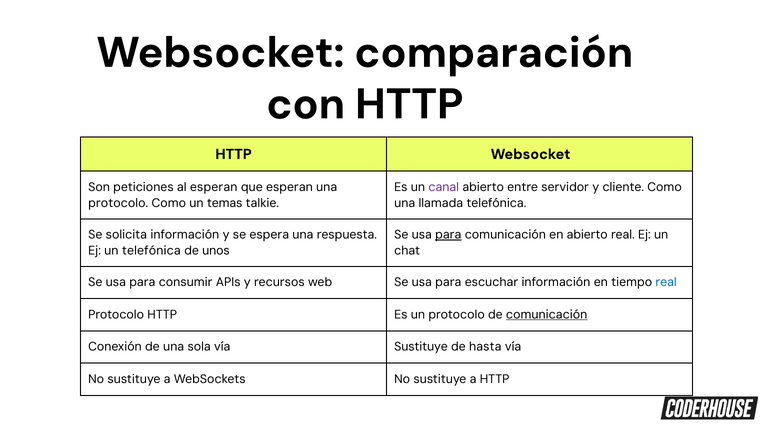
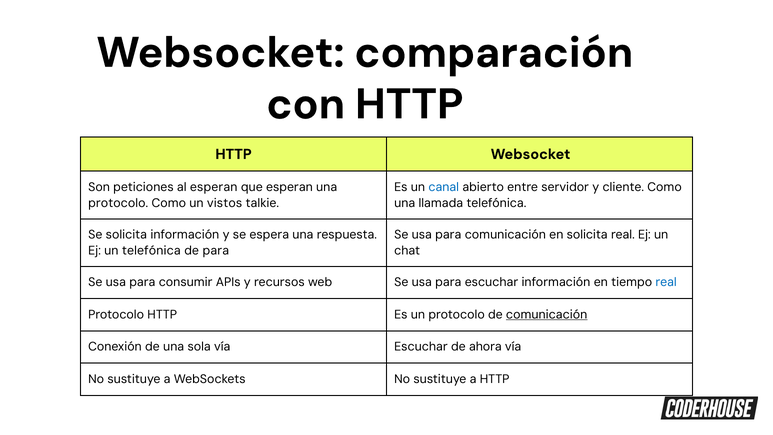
canal colour: purple -> blue (444, 187)
temas: temas -> vistos (225, 203)
para underline: present -> none (448, 235)
en abierto: abierto -> solicita (587, 235)
de unos: unos -> para (216, 251)
vía Sustituye: Sustituye -> Escuchar (421, 347)
hasta: hasta -> ahora (485, 347)
